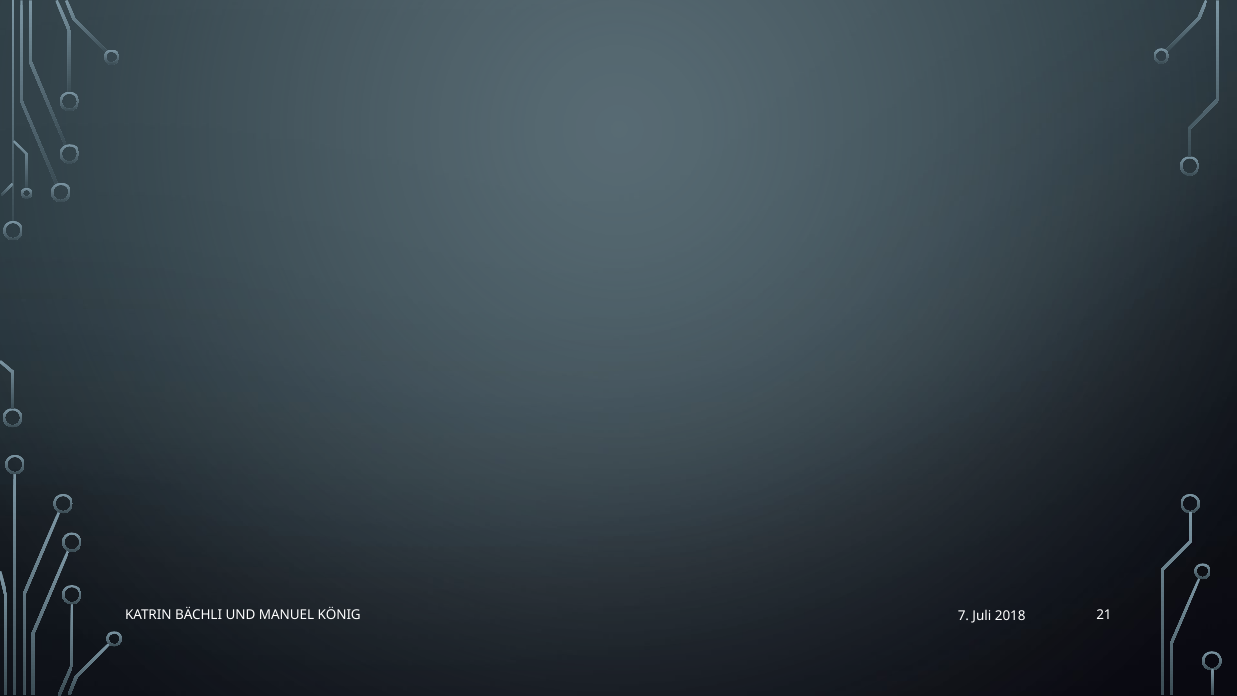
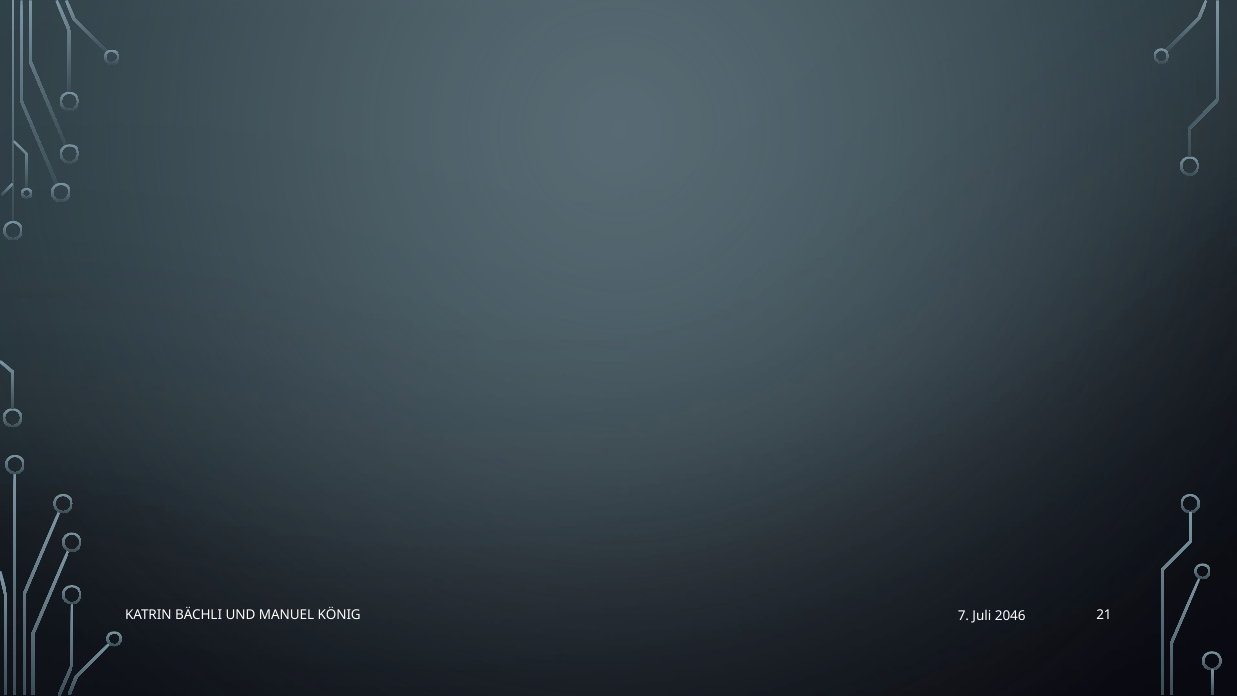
2018: 2018 -> 2046 (1010, 616)
